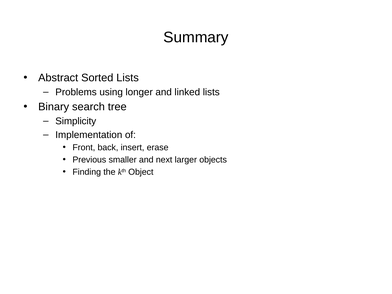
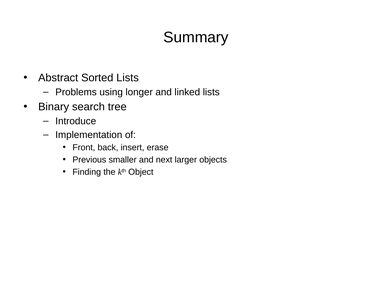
Simplicity: Simplicity -> Introduce (76, 121)
